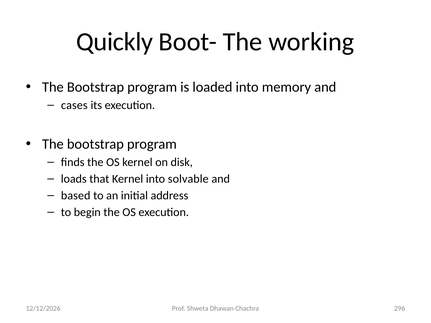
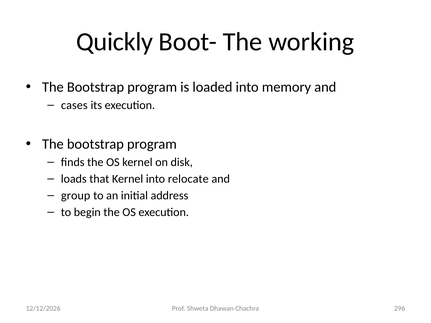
solvable: solvable -> relocate (188, 179)
based: based -> group (76, 196)
